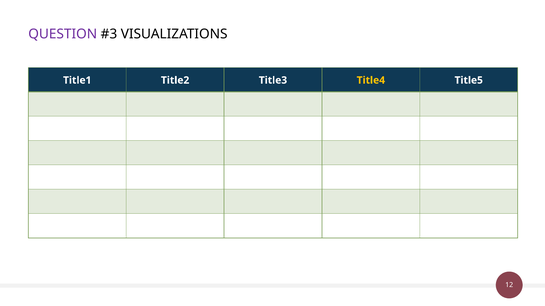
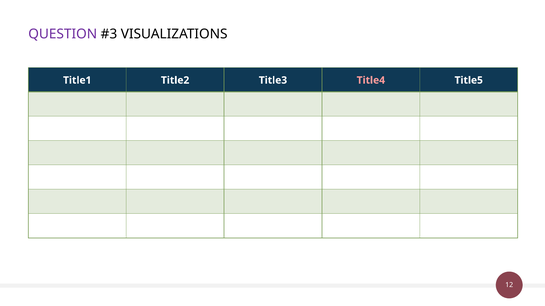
Title4 colour: yellow -> pink (371, 80)
